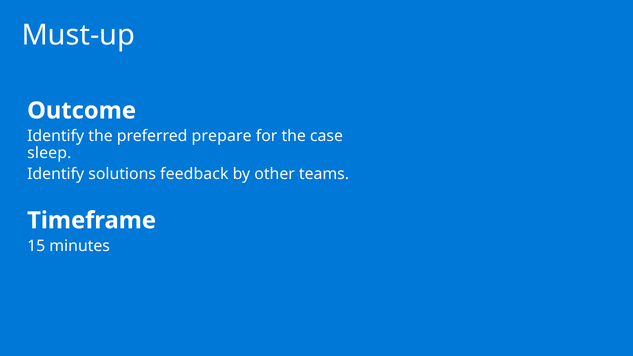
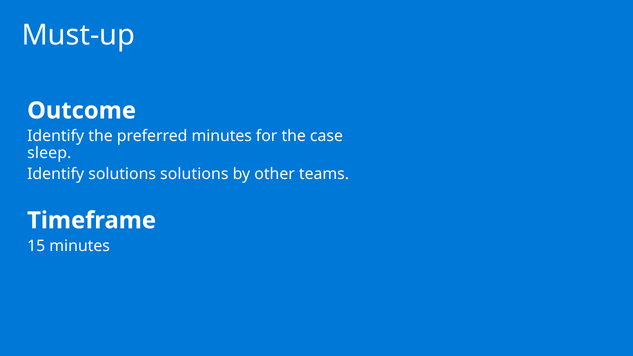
preferred prepare: prepare -> minutes (222, 136)
solutions feedback: feedback -> solutions (194, 174)
